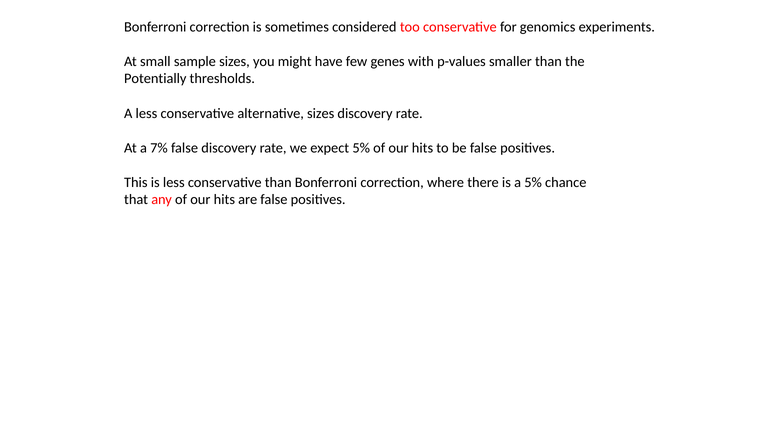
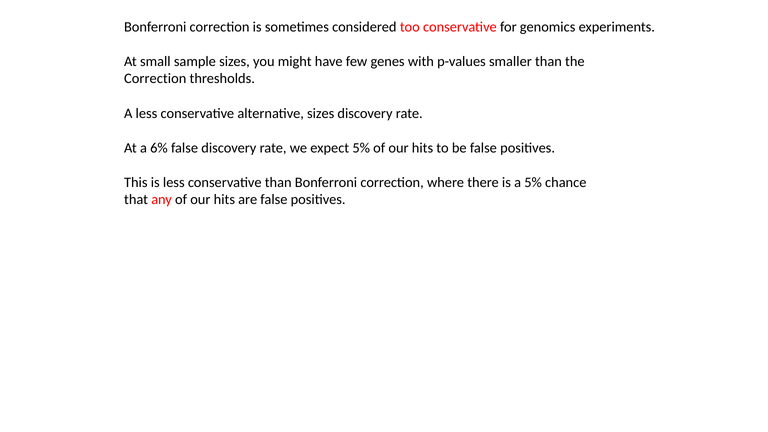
Potentially: Potentially -> Correction (155, 79)
7%: 7% -> 6% (159, 148)
